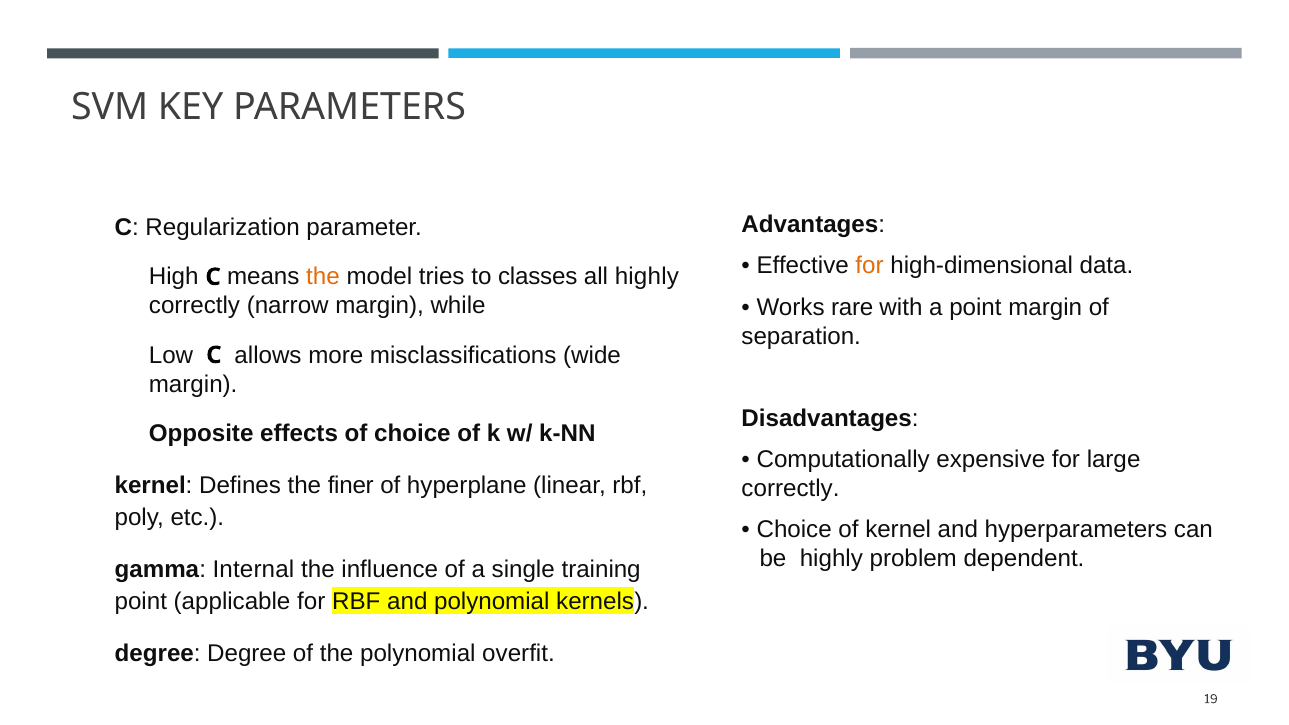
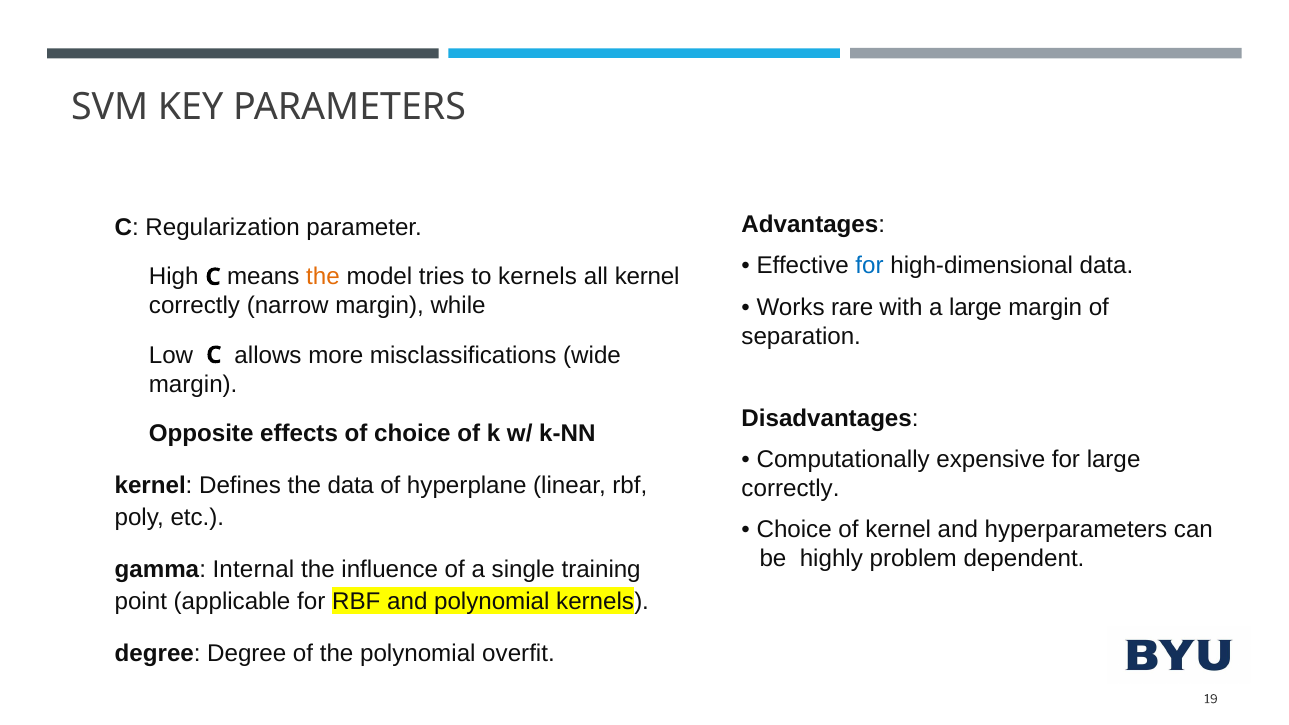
for colour: orange -> blue (870, 266)
to classes: classes -> kernels (538, 277)
all highly: highly -> kernel (647, 277)
a point: point -> large (976, 307)
the finer: finer -> data (351, 485)
